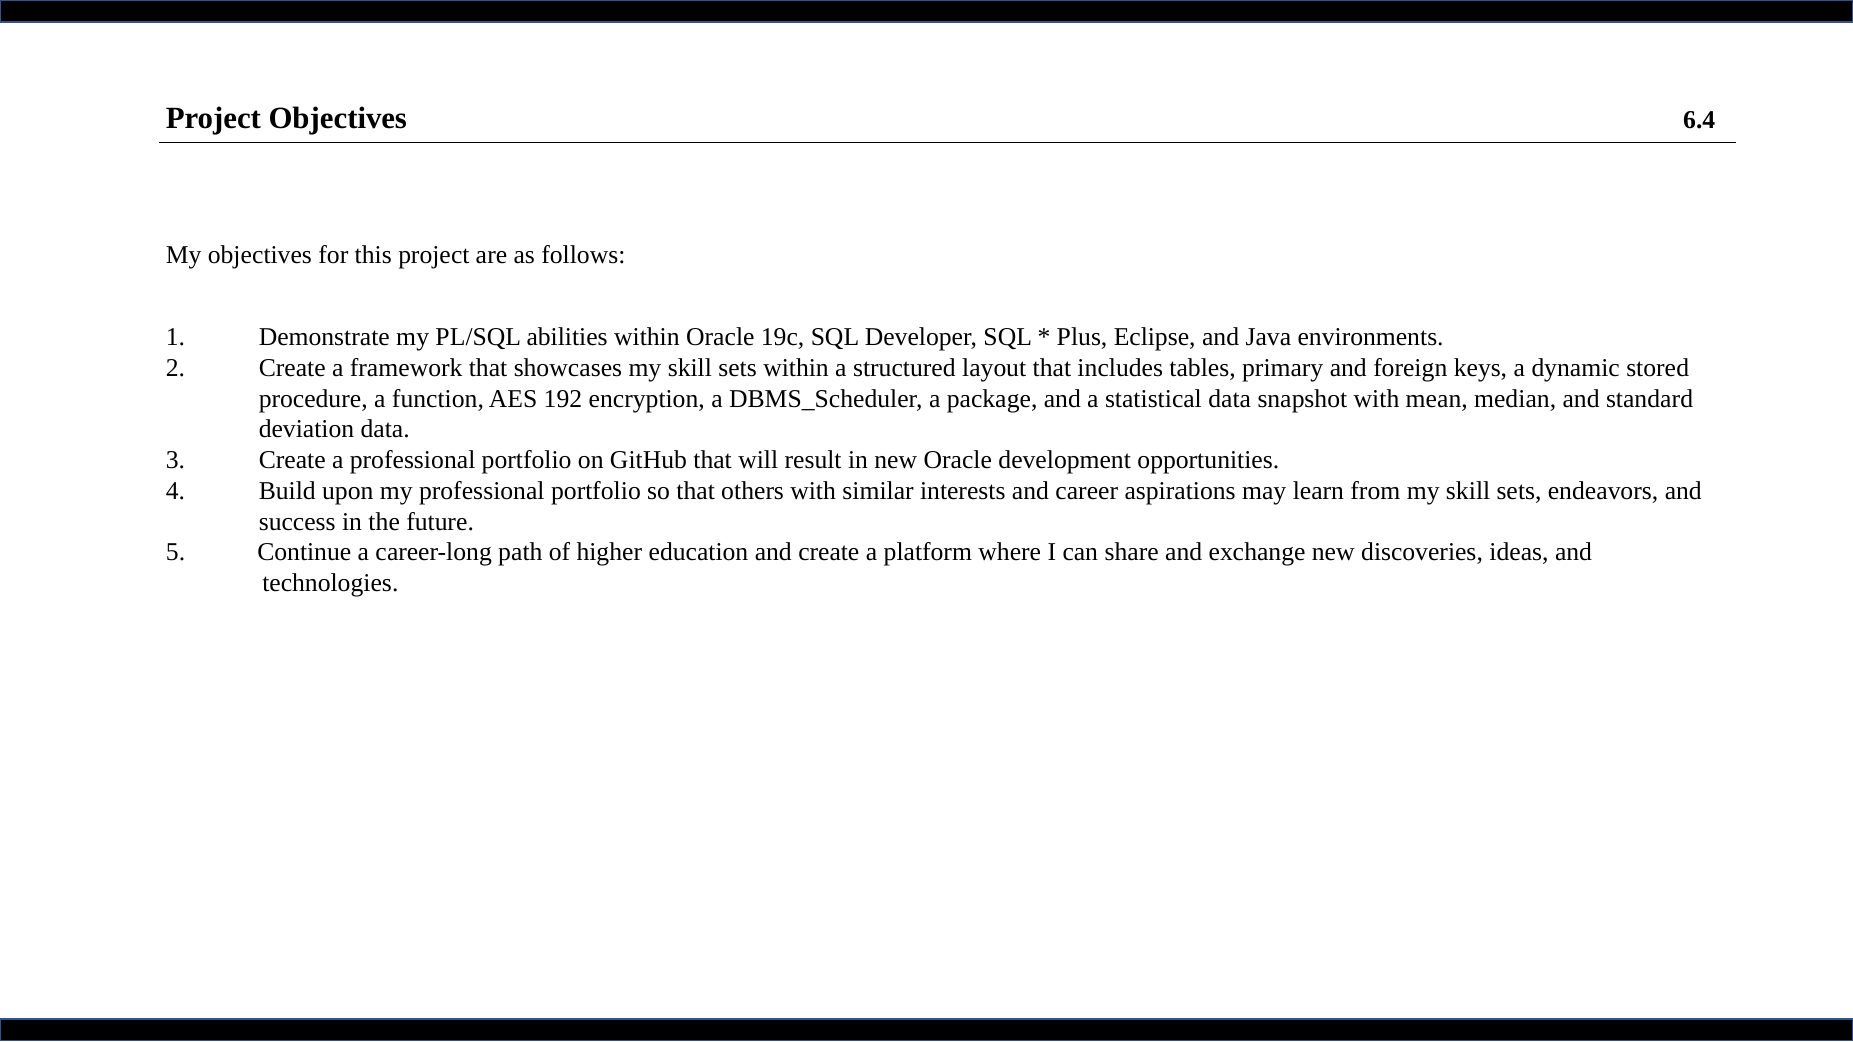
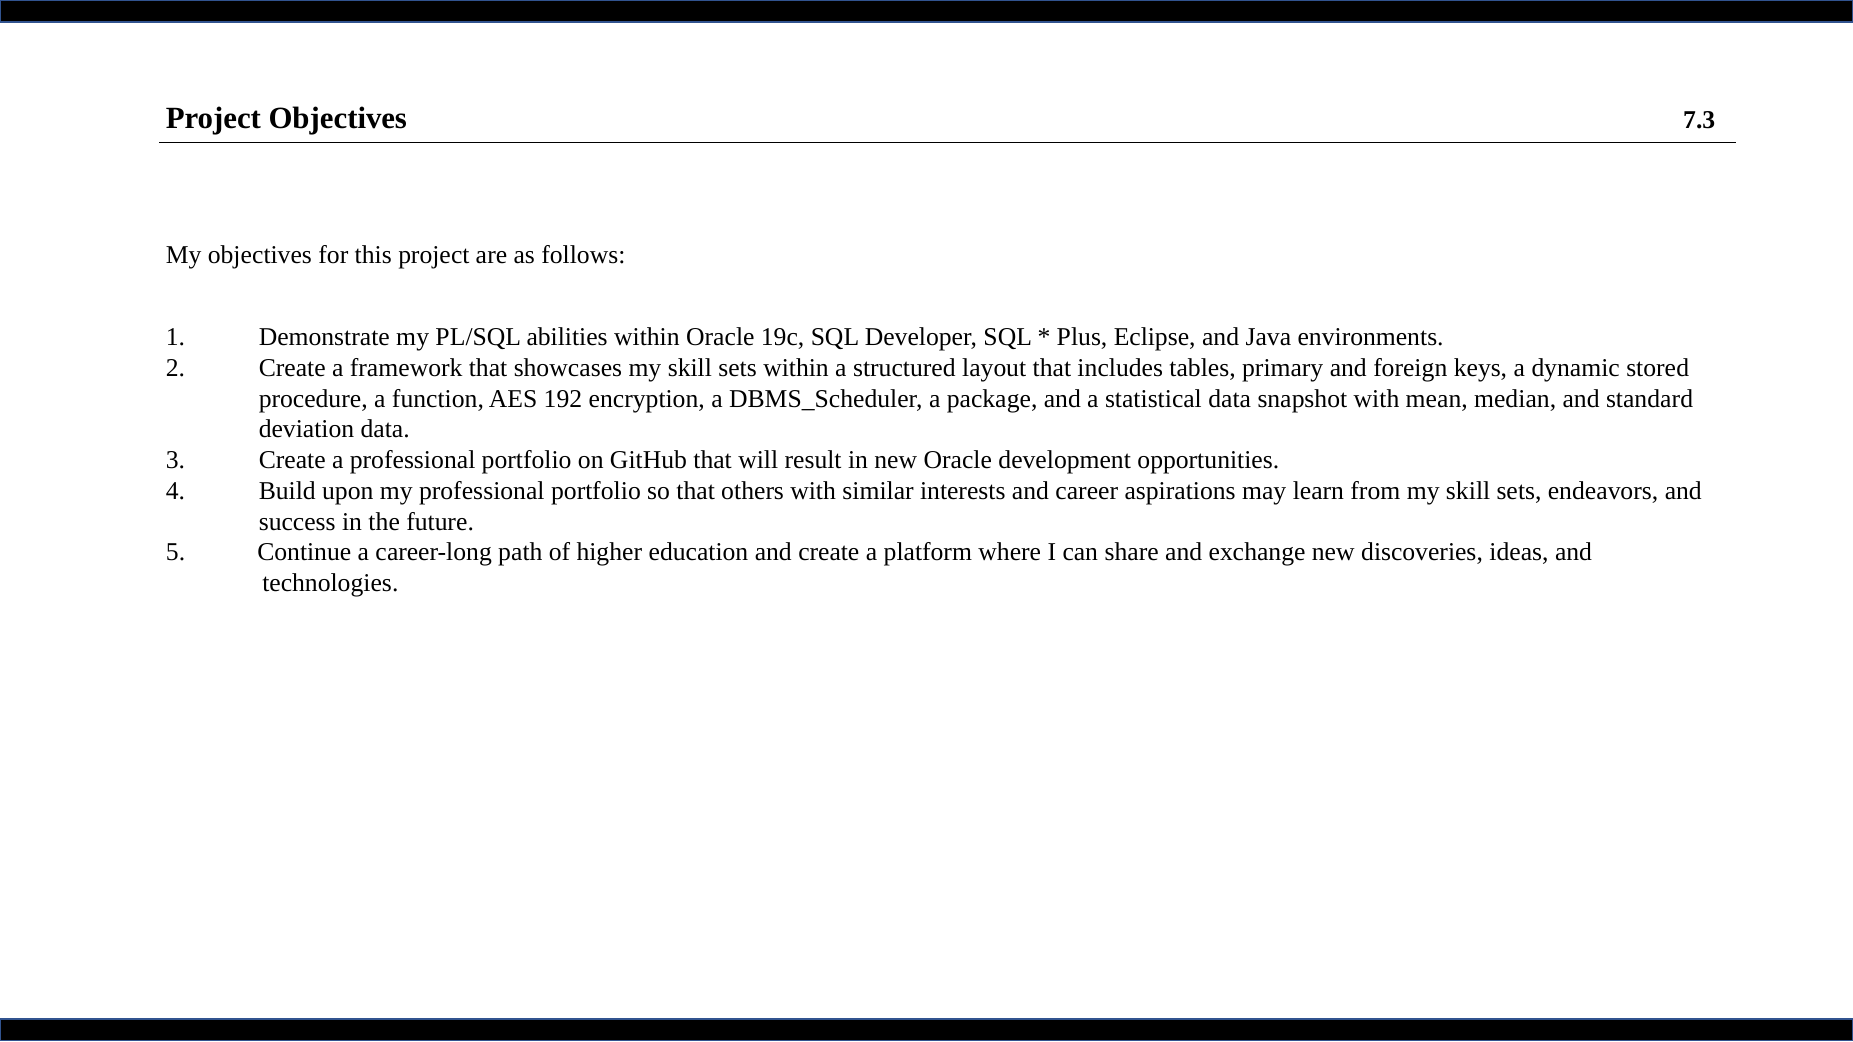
6.4: 6.4 -> 7.3 (1699, 120)
